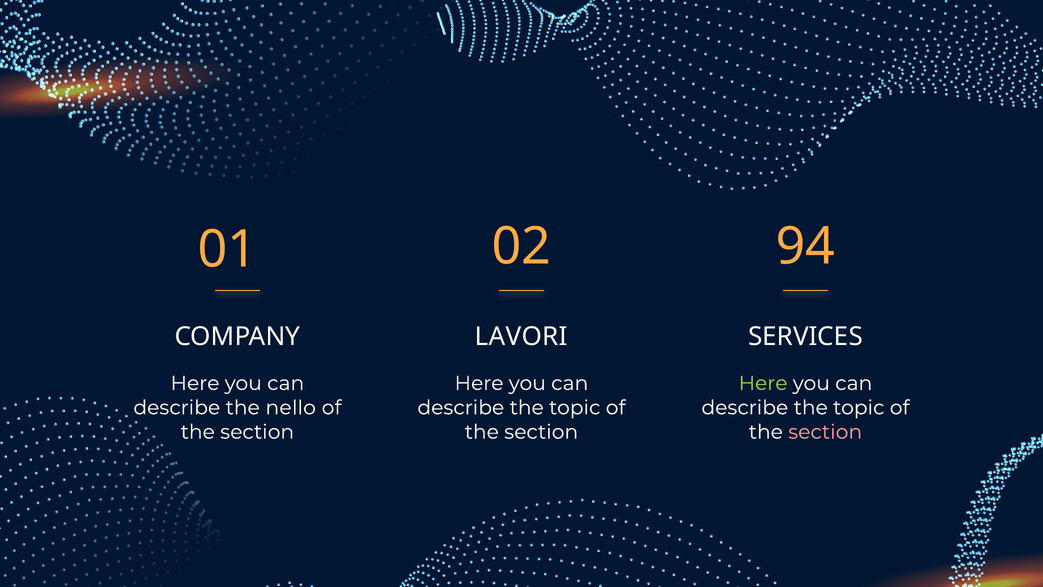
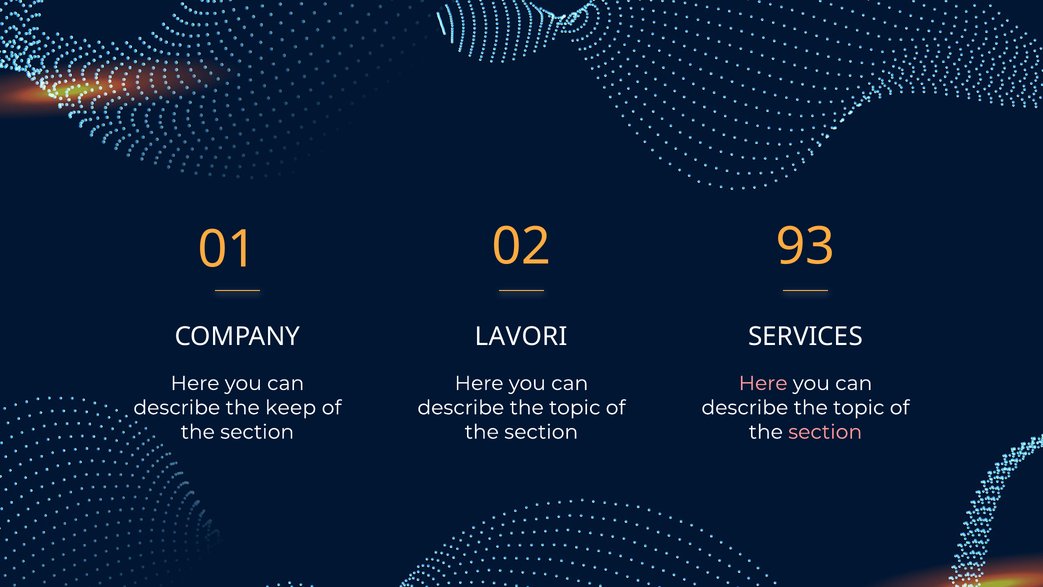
94: 94 -> 93 (806, 246)
Here colour: light green -> pink (763, 383)
nello: nello -> keep (291, 407)
